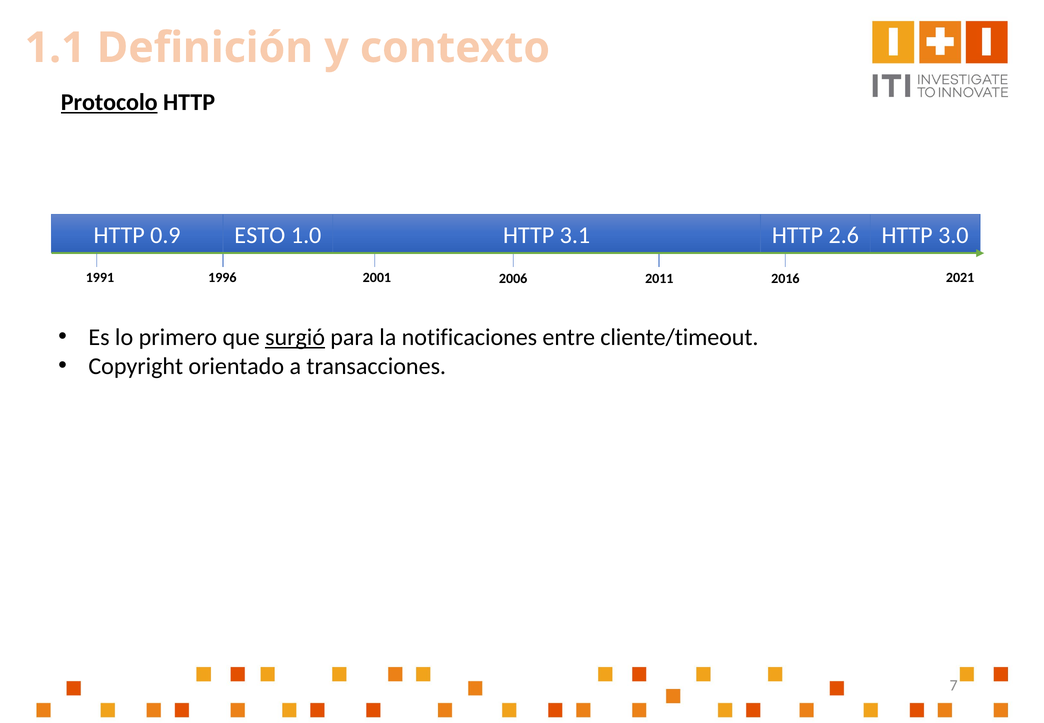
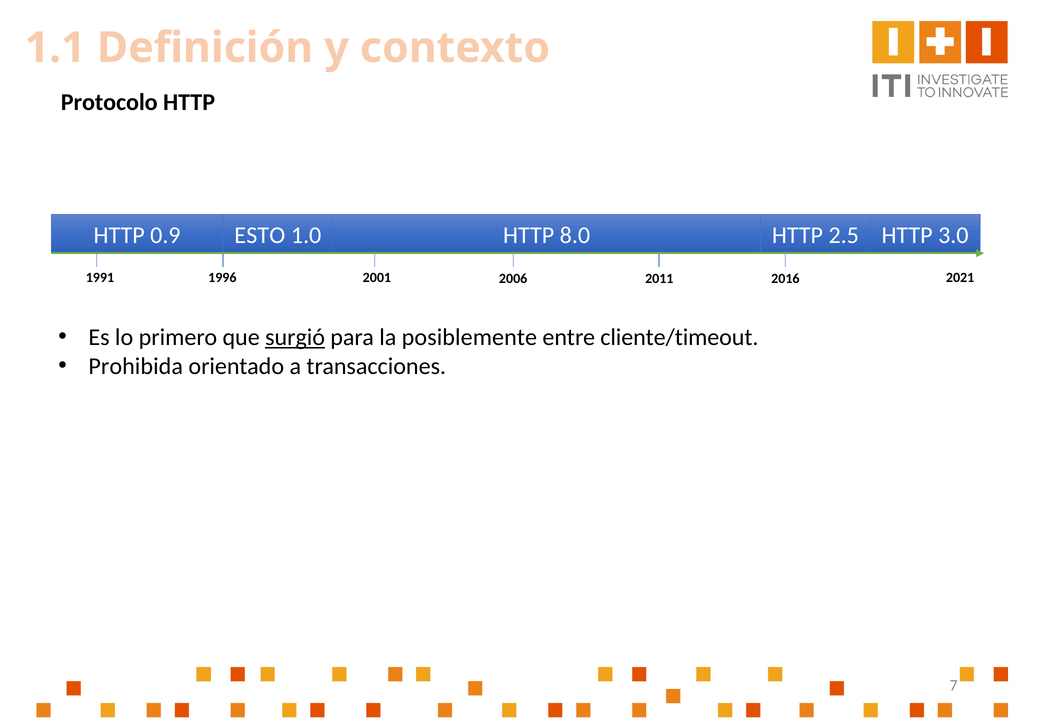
Protocolo underline: present -> none (109, 102)
3.1: 3.1 -> 8.0 (575, 235)
2.6: 2.6 -> 2.5 (844, 235)
notificaciones: notificaciones -> posiblemente (469, 337)
Copyright: Copyright -> Prohibida (136, 366)
